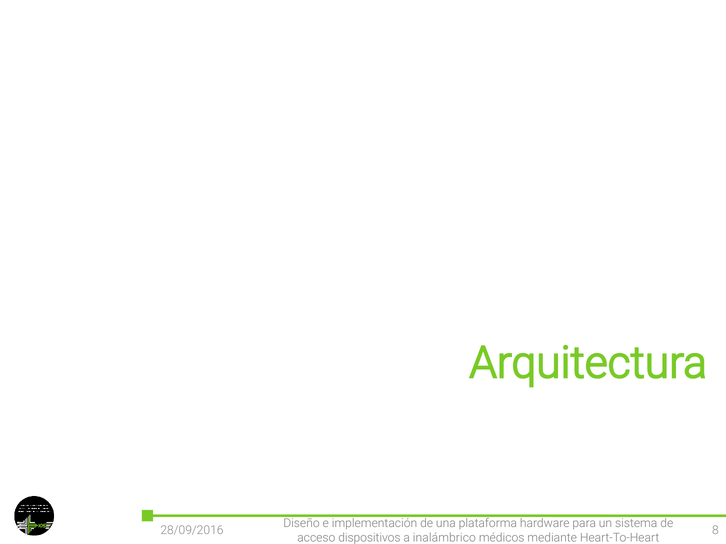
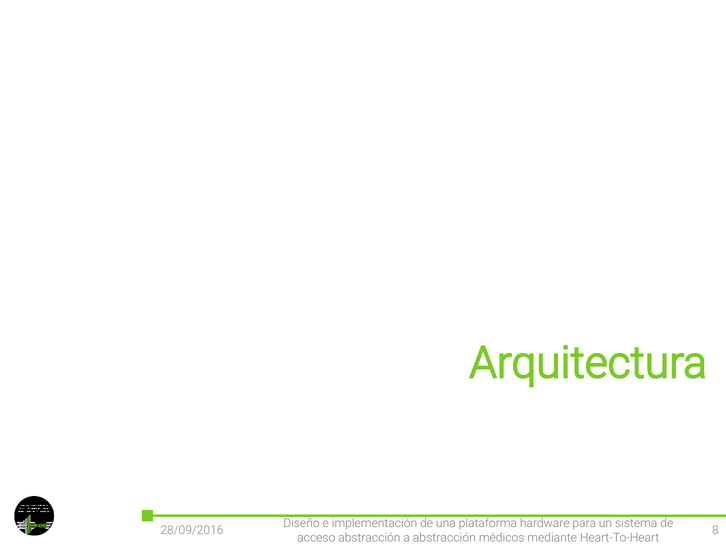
acceso dispositivos: dispositivos -> abstracción (369, 538)
a inalámbrico: inalámbrico -> abstracción (444, 538)
